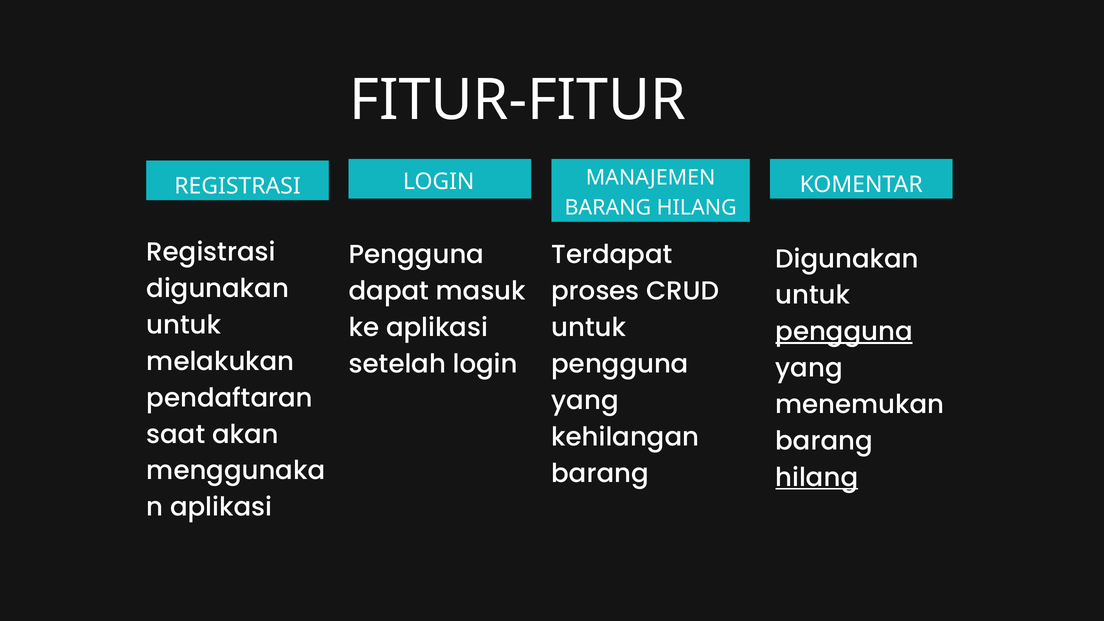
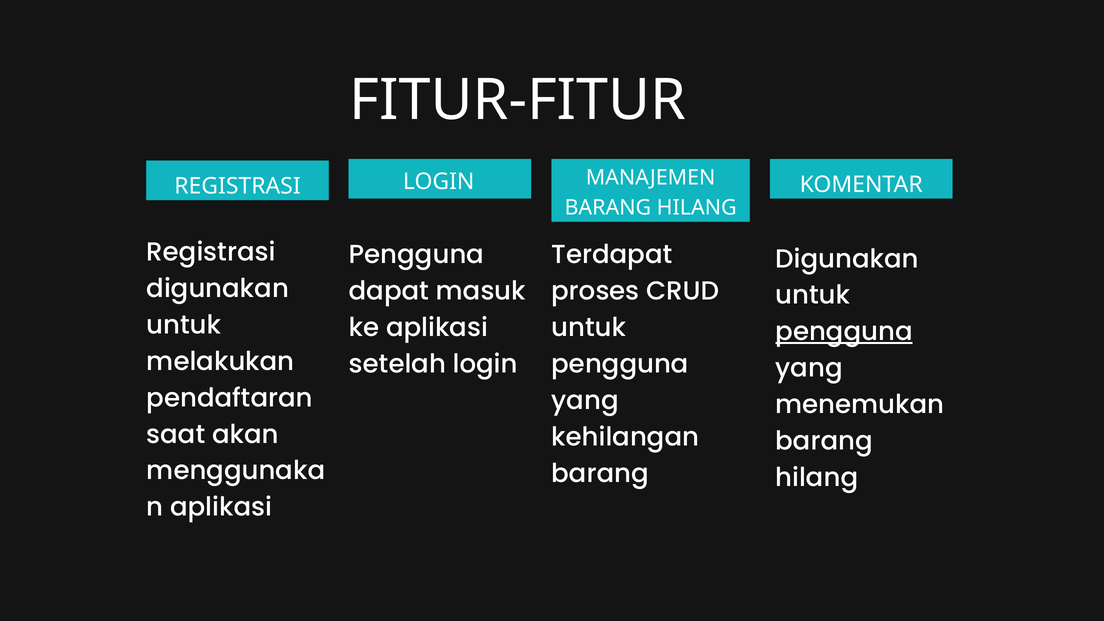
hilang underline: present -> none (817, 478)
